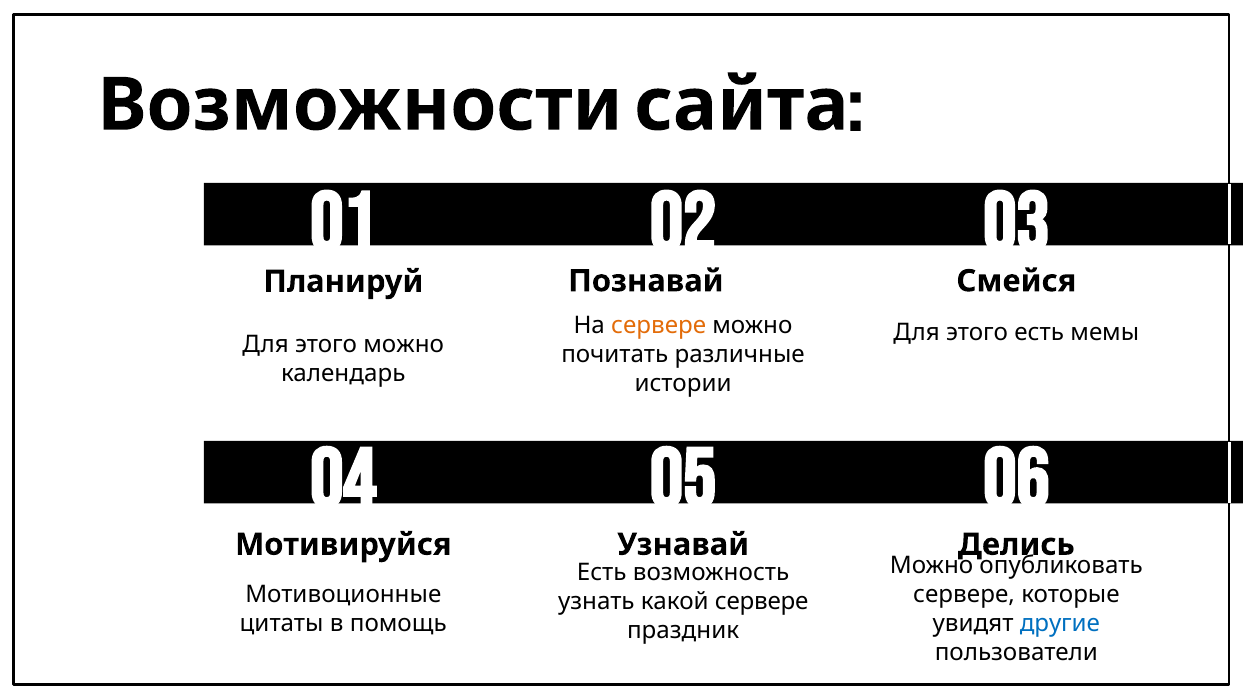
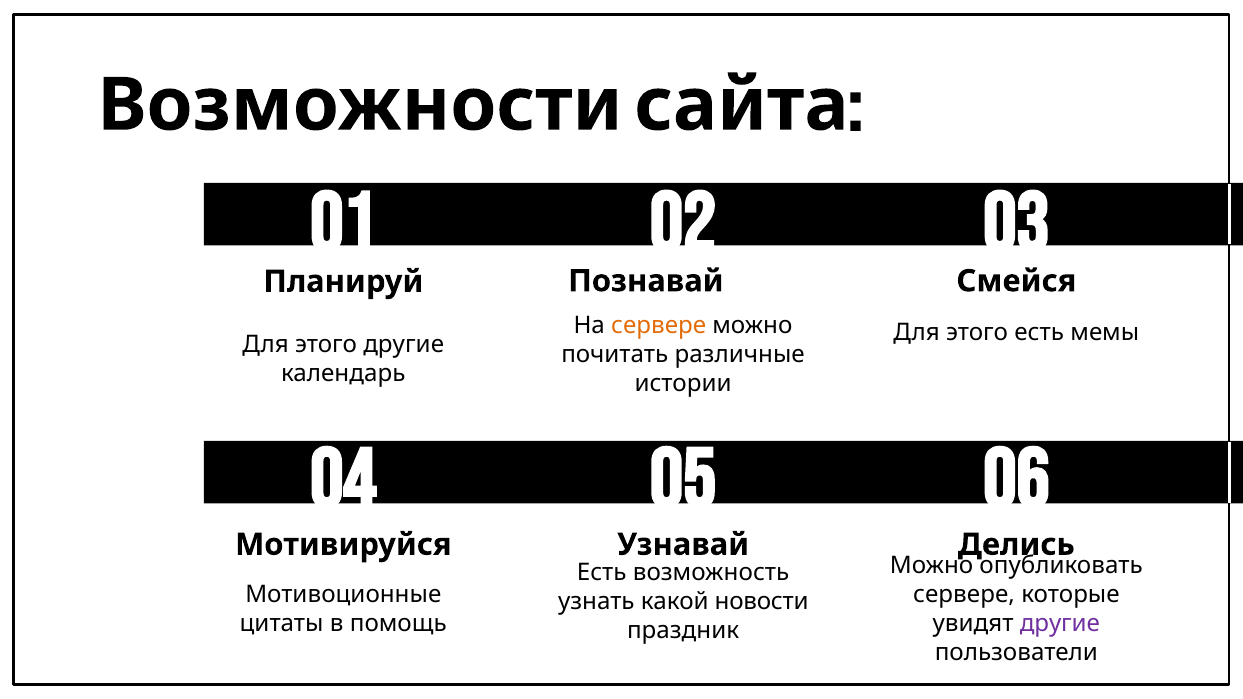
этого можно: можно -> другие (404, 345)
какой сервере: сервере -> новости (762, 602)
другие colour: blue -> purple (1060, 623)
